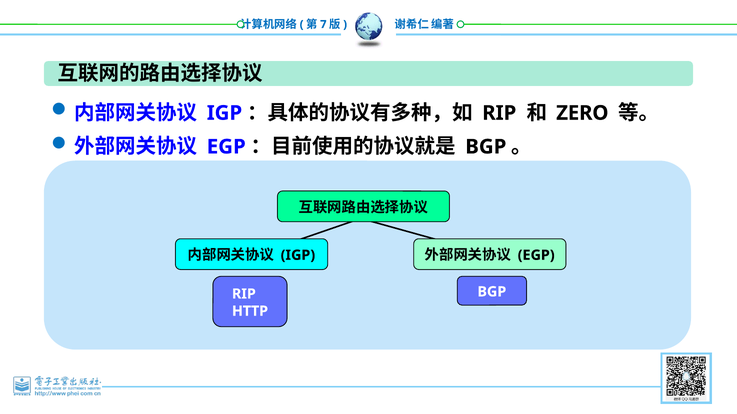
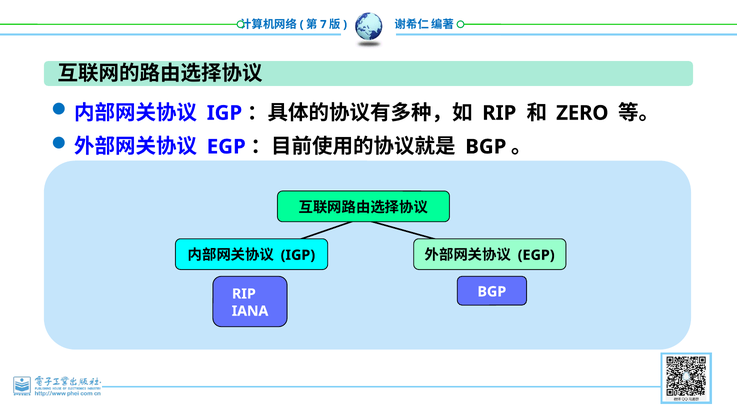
HTTP: HTTP -> IANA (250, 312)
